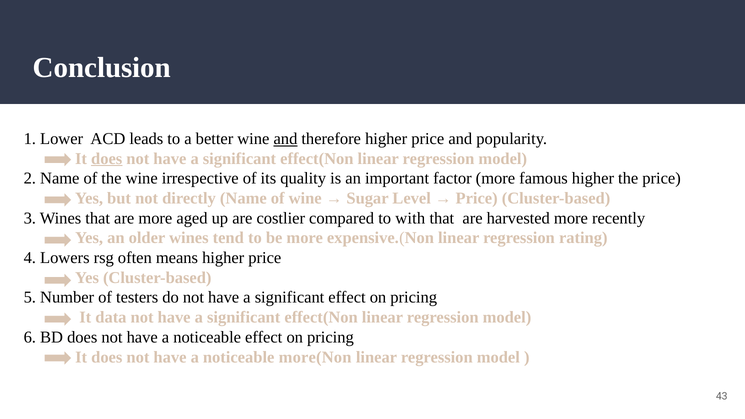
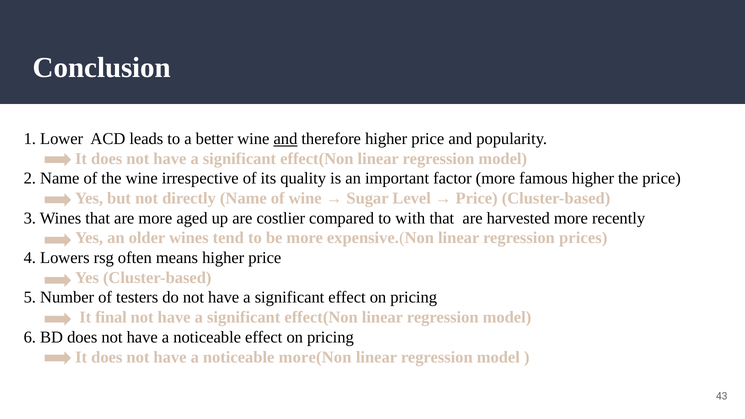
does underline: present -> none (107, 159)
rating: rating -> prices (583, 238)
data: data -> final (111, 317)
